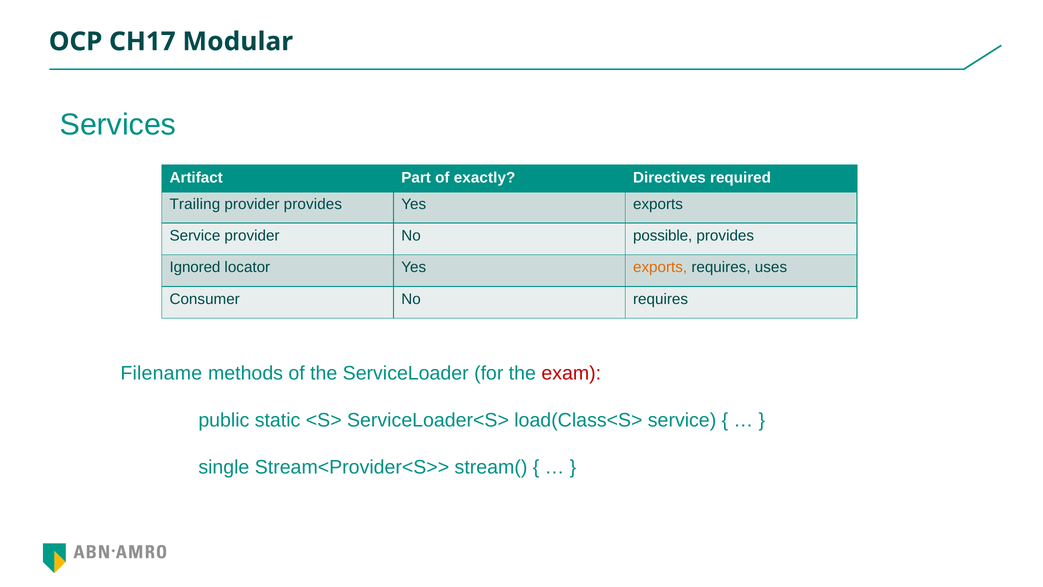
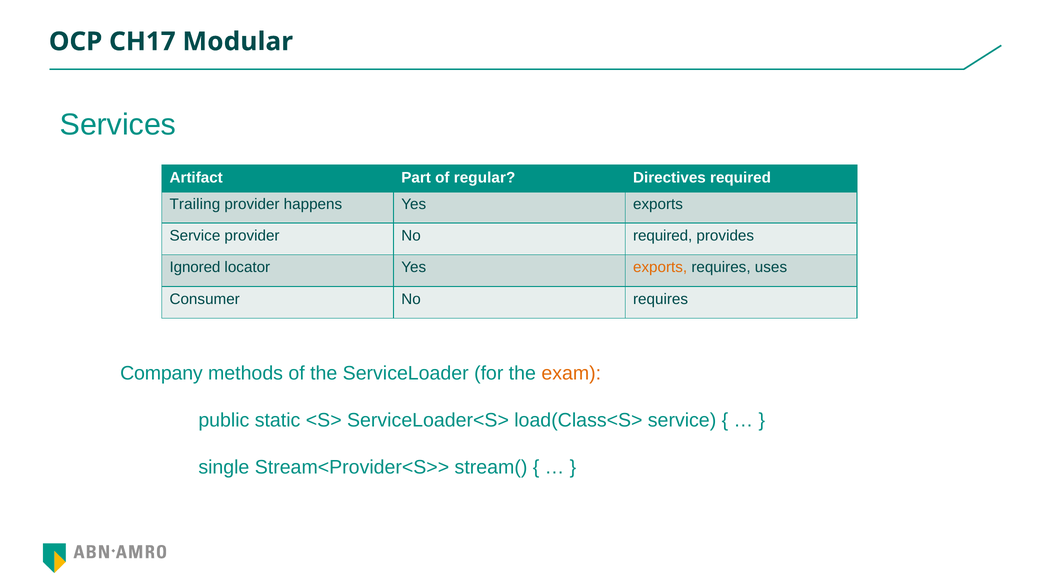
exactly: exactly -> regular (485, 178)
provider provides: provides -> happens (313, 204)
No possible: possible -> required (663, 236)
Filename: Filename -> Company (161, 373)
exam colour: red -> orange (571, 373)
